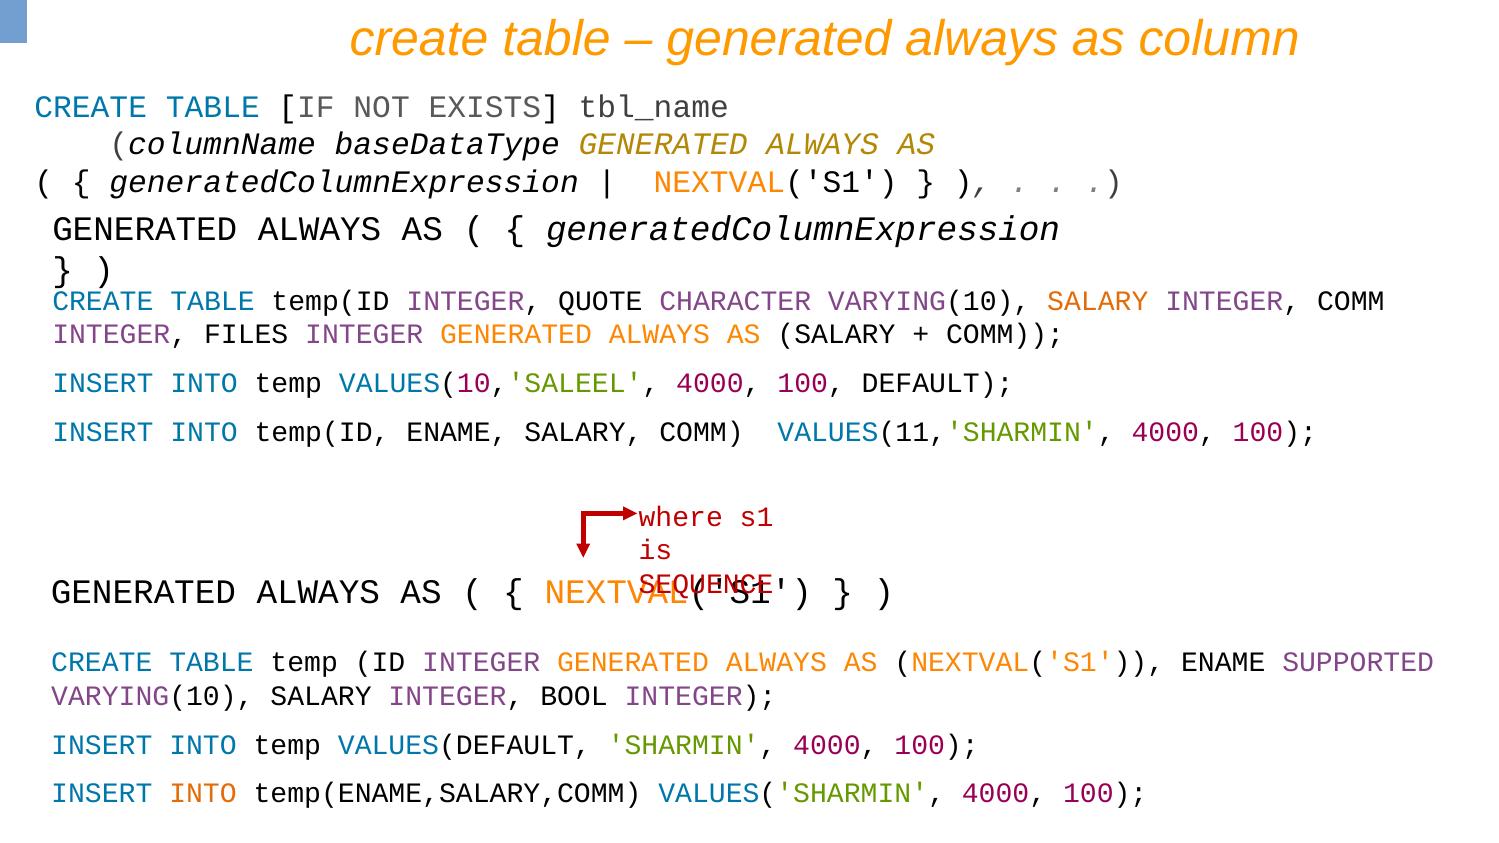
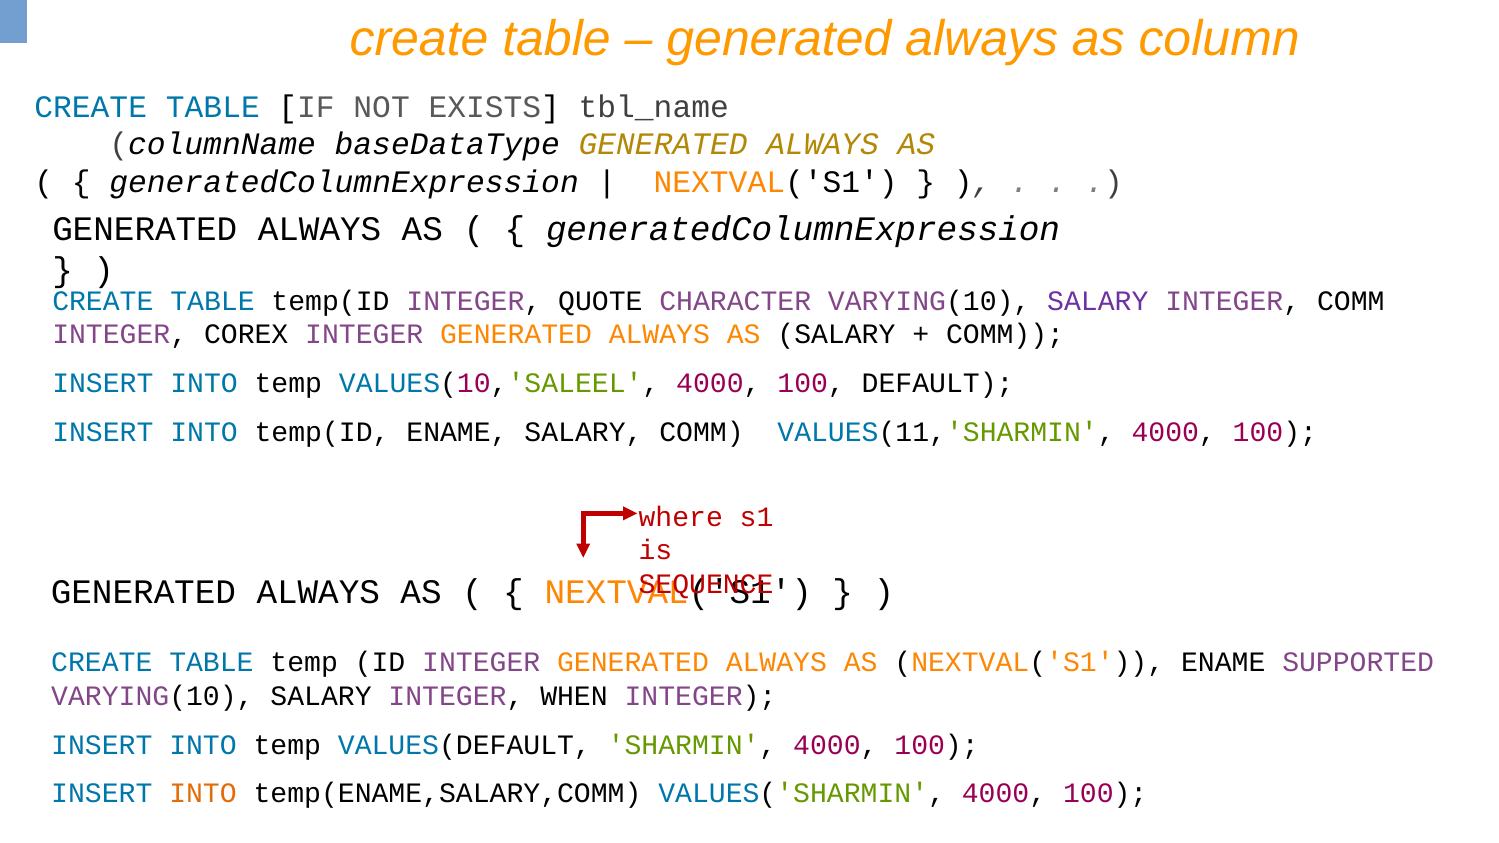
SALARY colour: orange -> purple (1098, 301)
FILES: FILES -> COREX (246, 335)
BOOL: BOOL -> WHEN (574, 696)
